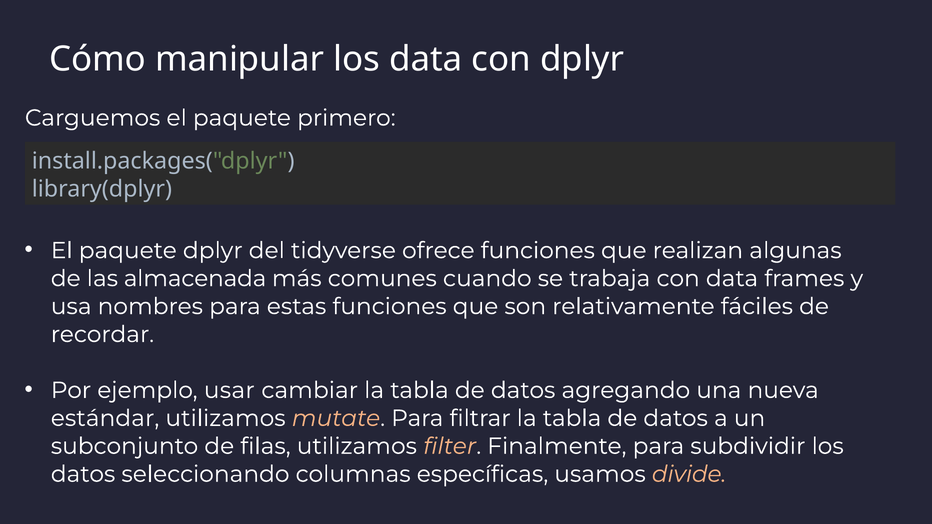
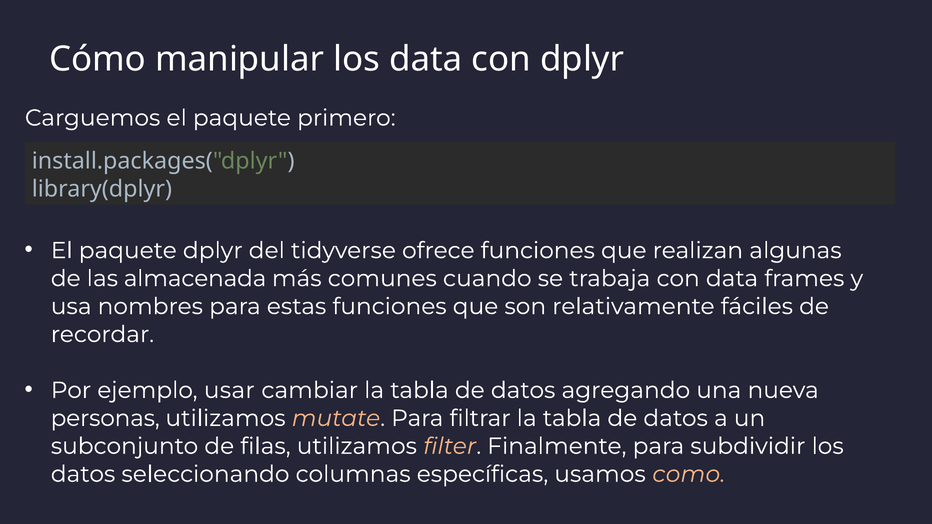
estándar: estándar -> personas (105, 418)
divide: divide -> como (689, 474)
